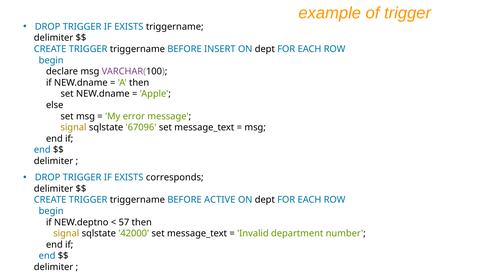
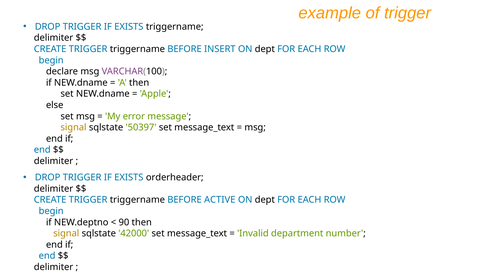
67096: 67096 -> 50397 (141, 127)
corresponds: corresponds -> orderheader (175, 177)
57: 57 -> 90 (124, 222)
